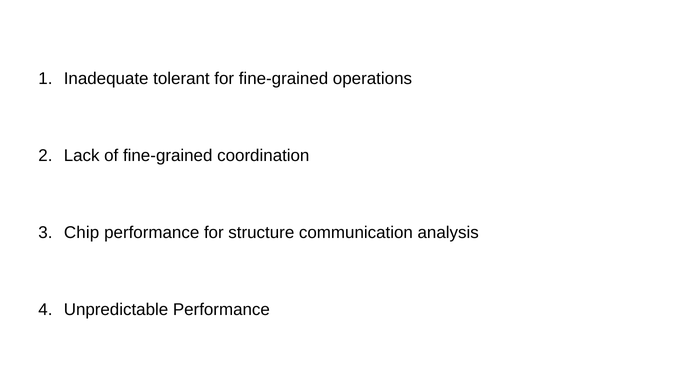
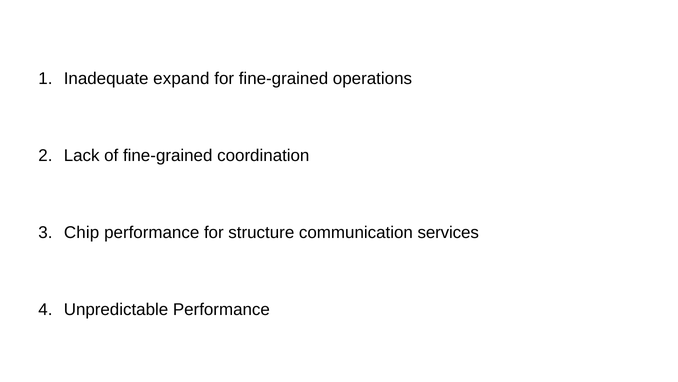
tolerant: tolerant -> expand (181, 78)
analysis: analysis -> services (448, 232)
